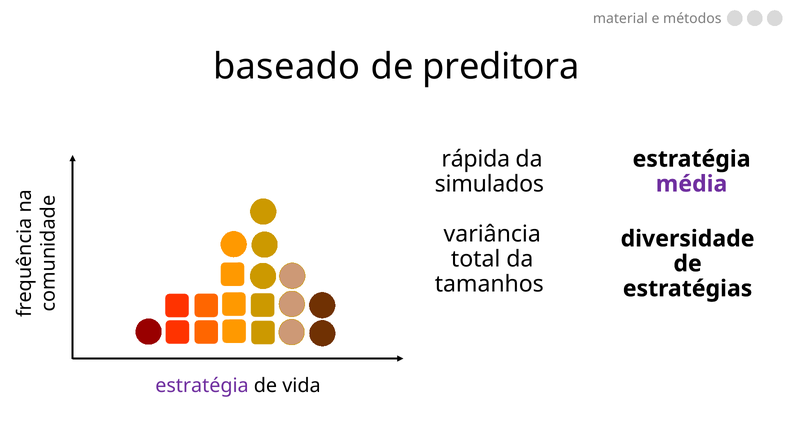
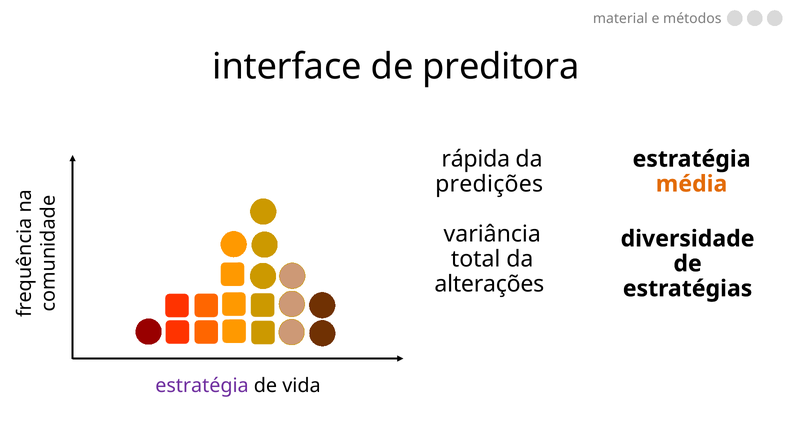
baseado: baseado -> interface (287, 67)
simulados: simulados -> predições (489, 184)
média colour: purple -> orange (692, 184)
tamanhos: tamanhos -> alterações (489, 284)
